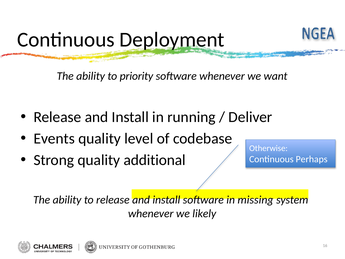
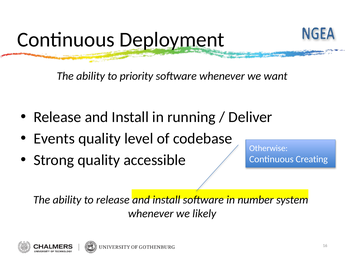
additional: additional -> accessible (155, 160)
Perhaps: Perhaps -> Creating (312, 159)
missing: missing -> number (256, 200)
